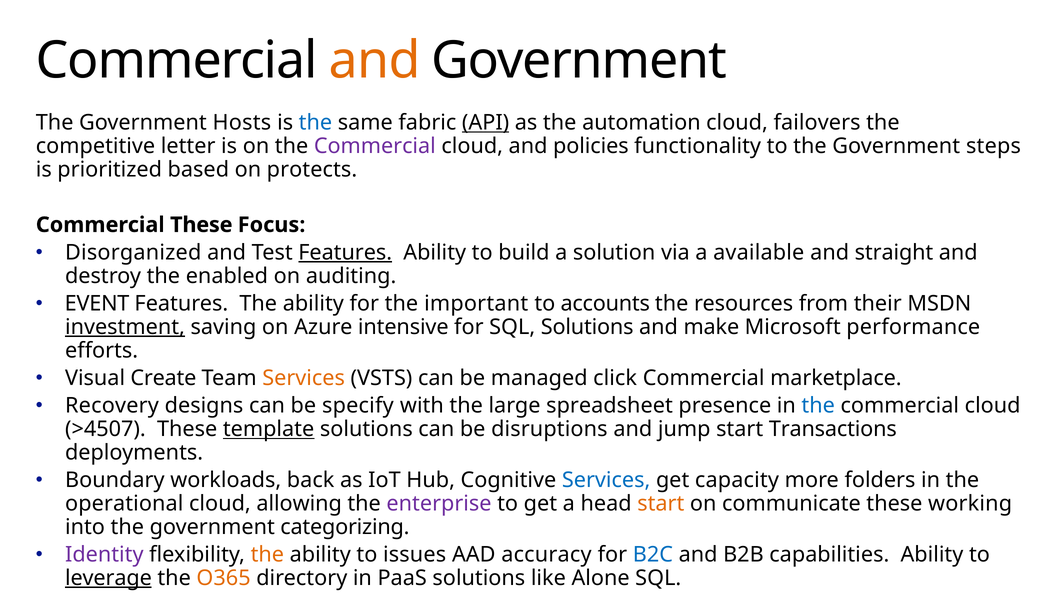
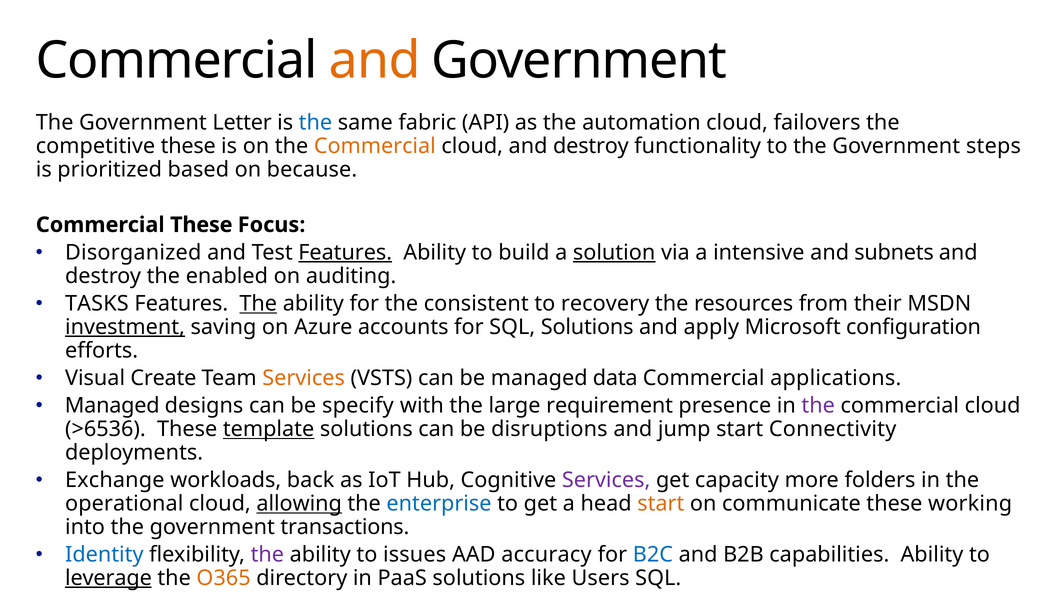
Hosts: Hosts -> Letter (242, 123)
API underline: present -> none (486, 123)
competitive letter: letter -> these (188, 146)
Commercial colour: purple -> orange (375, 146)
cloud and policies: policies -> destroy (591, 146)
protects: protects -> because (312, 169)
solution underline: none -> present (614, 252)
available: available -> intensive (759, 252)
straight: straight -> subnets (894, 252)
EVENT: EVENT -> TASKS (97, 303)
The underline: none -> present (258, 303)
important: important -> consistent (476, 303)
accounts: accounts -> recovery (605, 303)
intensive: intensive -> accounts (403, 327)
make: make -> apply (711, 327)
performance: performance -> configuration (913, 327)
click: click -> data (615, 378)
marketplace: marketplace -> applications (836, 378)
Recovery: Recovery -> Managed (112, 406)
spreadsheet: spreadsheet -> requirement (610, 406)
the colour: blue -> purple (818, 406)
>4507: >4507 -> >6536 (105, 429)
Transactions: Transactions -> Connectivity (833, 429)
Boundary: Boundary -> Exchange (115, 480)
Services colour: blue -> purple (606, 480)
allowing underline: none -> present (299, 503)
enterprise colour: purple -> blue (439, 503)
categorizing: categorizing -> transactions (345, 527)
Identity colour: purple -> blue (104, 554)
the colour: orange -> purple (267, 554)
Alone: Alone -> Users (601, 578)
